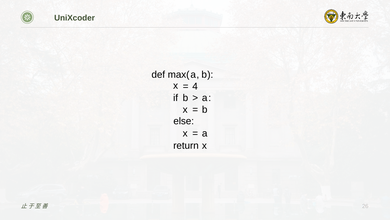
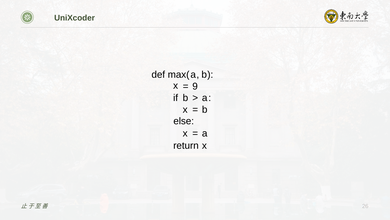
4: 4 -> 9 (195, 86)
